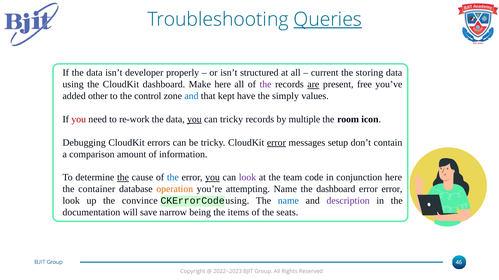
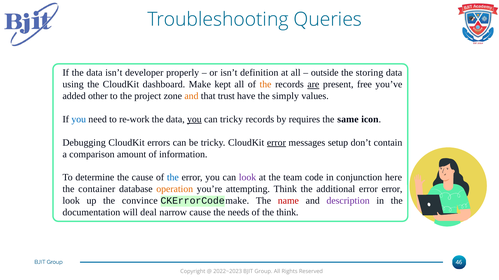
Queries underline: present -> none (328, 20)
structured: structured -> definition (259, 73)
current: current -> outside (325, 73)
Make here: here -> kept (223, 85)
the colour: purple -> orange (266, 85)
control: control -> project (148, 96)
and colour: blue -> orange (191, 96)
kept: kept -> trust (226, 96)
you colour: red -> blue (79, 120)
multiple: multiple -> requires (304, 120)
room: room -> same (348, 120)
the underline: present -> none (123, 178)
you underline: present -> none (213, 178)
attempting Name: Name -> Think (285, 189)
the dashboard: dashboard -> additional (336, 189)
CKErrorCode using: using -> make (237, 201)
name colour: blue -> red (288, 201)
save: save -> deal (149, 213)
narrow being: being -> cause (200, 213)
items: items -> needs (238, 213)
the seats: seats -> think (287, 213)
